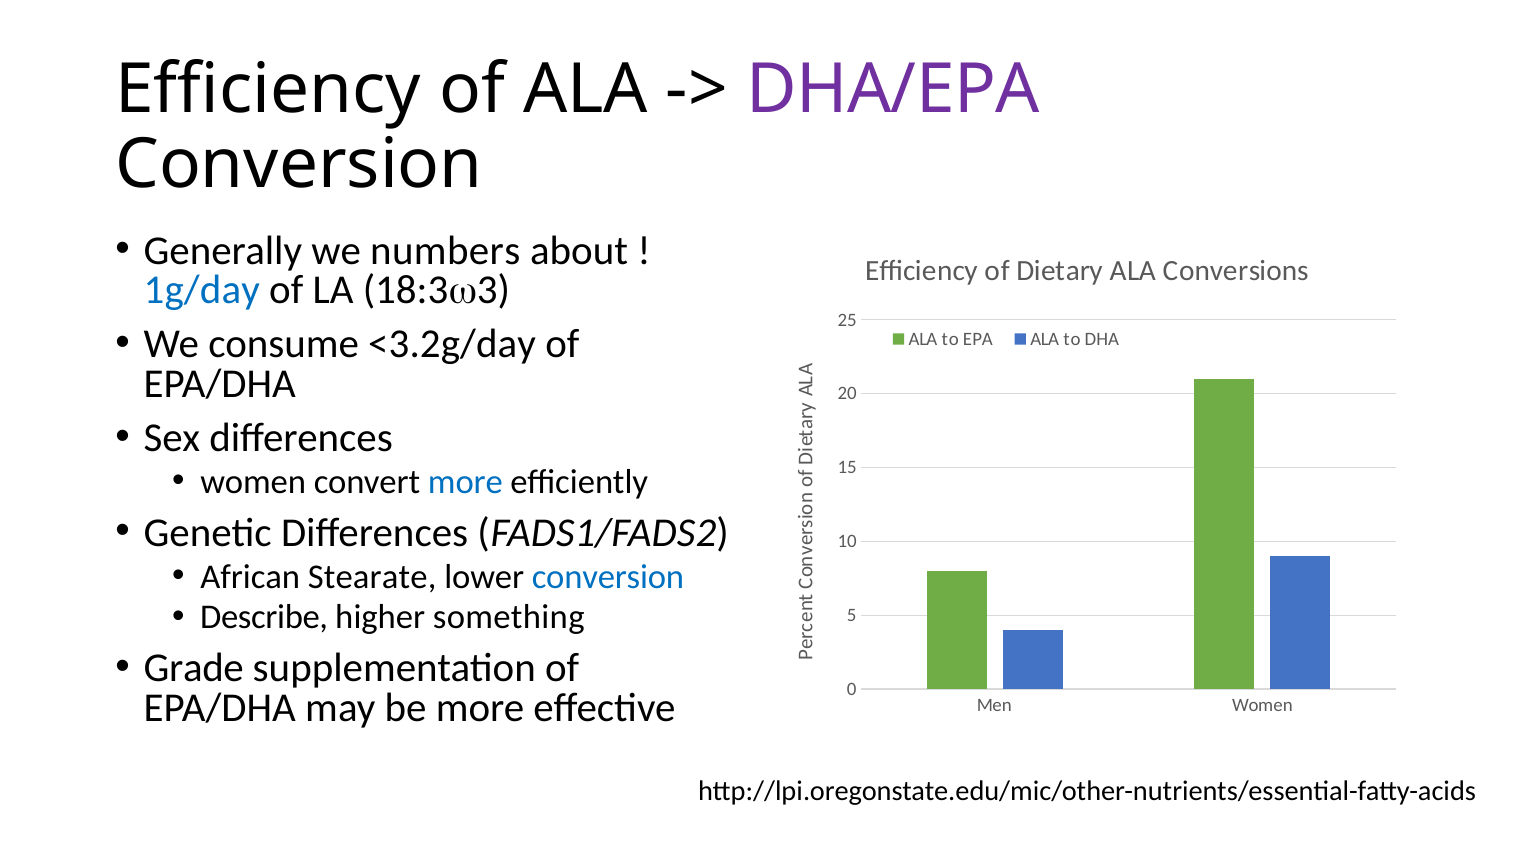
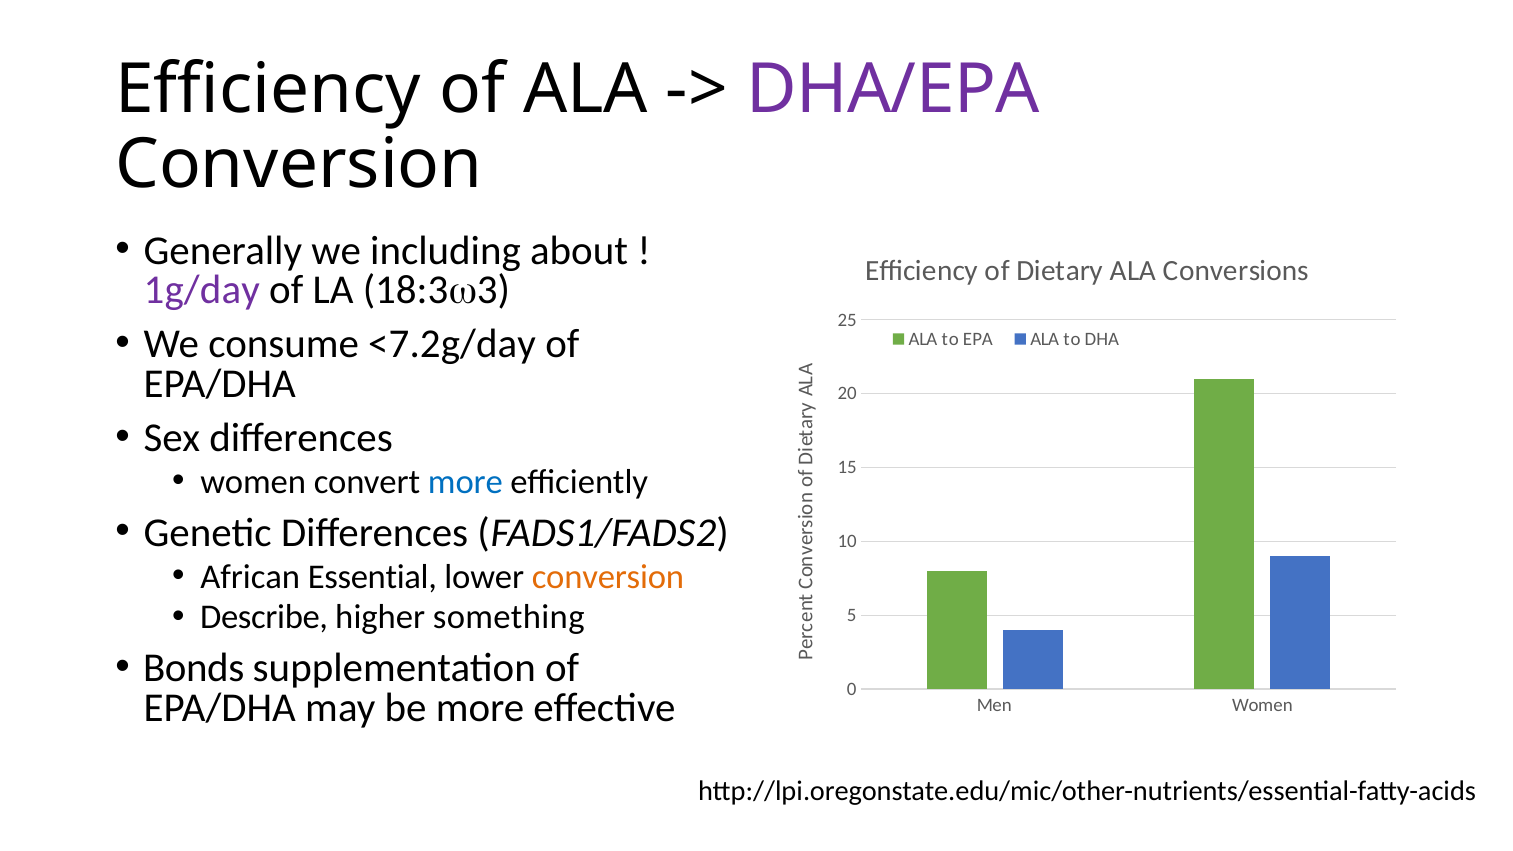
numbers: numbers -> including (445, 251)
1g/day colour: blue -> purple (202, 290)
<3.2g/day: <3.2g/day -> <7.2g/day (452, 344)
Stearate: Stearate -> Essential (372, 577)
conversion colour: blue -> orange (608, 577)
Grade: Grade -> Bonds (194, 668)
